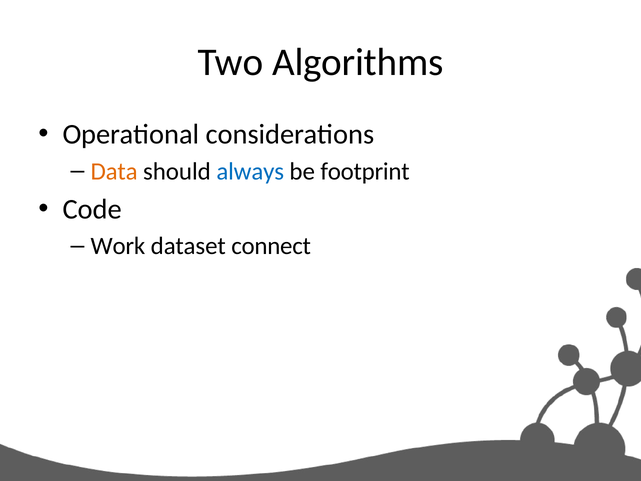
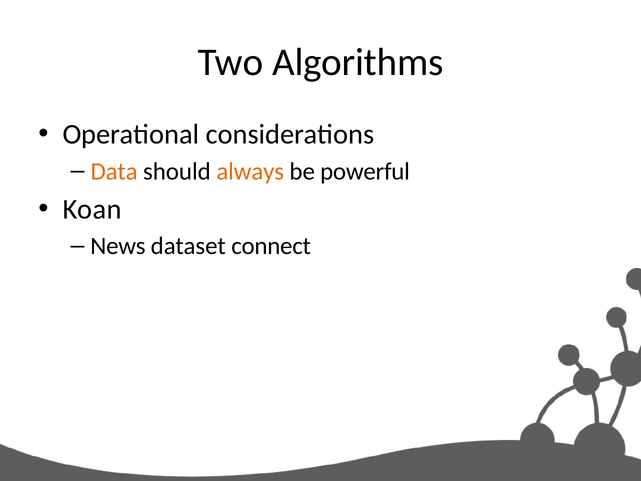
always colour: blue -> orange (250, 171)
footprint: footprint -> powerful (365, 171)
Code: Code -> Koan (92, 209)
Work: Work -> News (118, 246)
